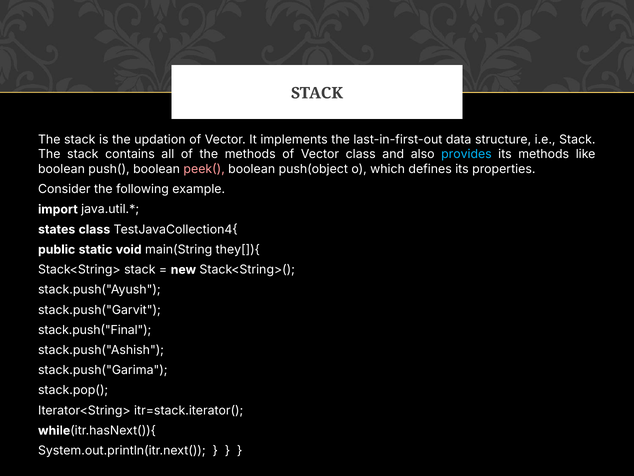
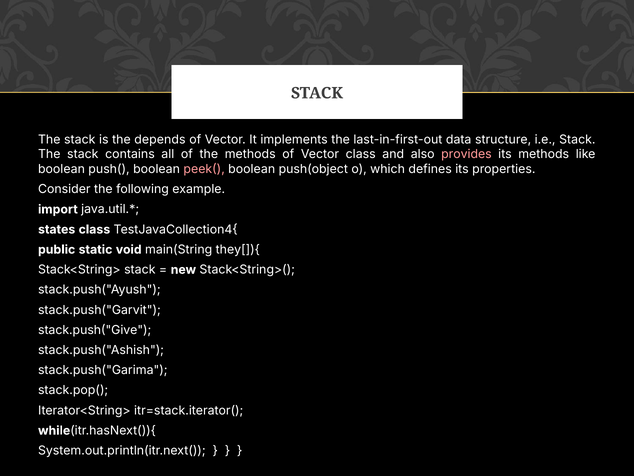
updation: updation -> depends (160, 139)
provides colour: light blue -> pink (466, 154)
stack.push("Final: stack.push("Final -> stack.push("Give (95, 330)
